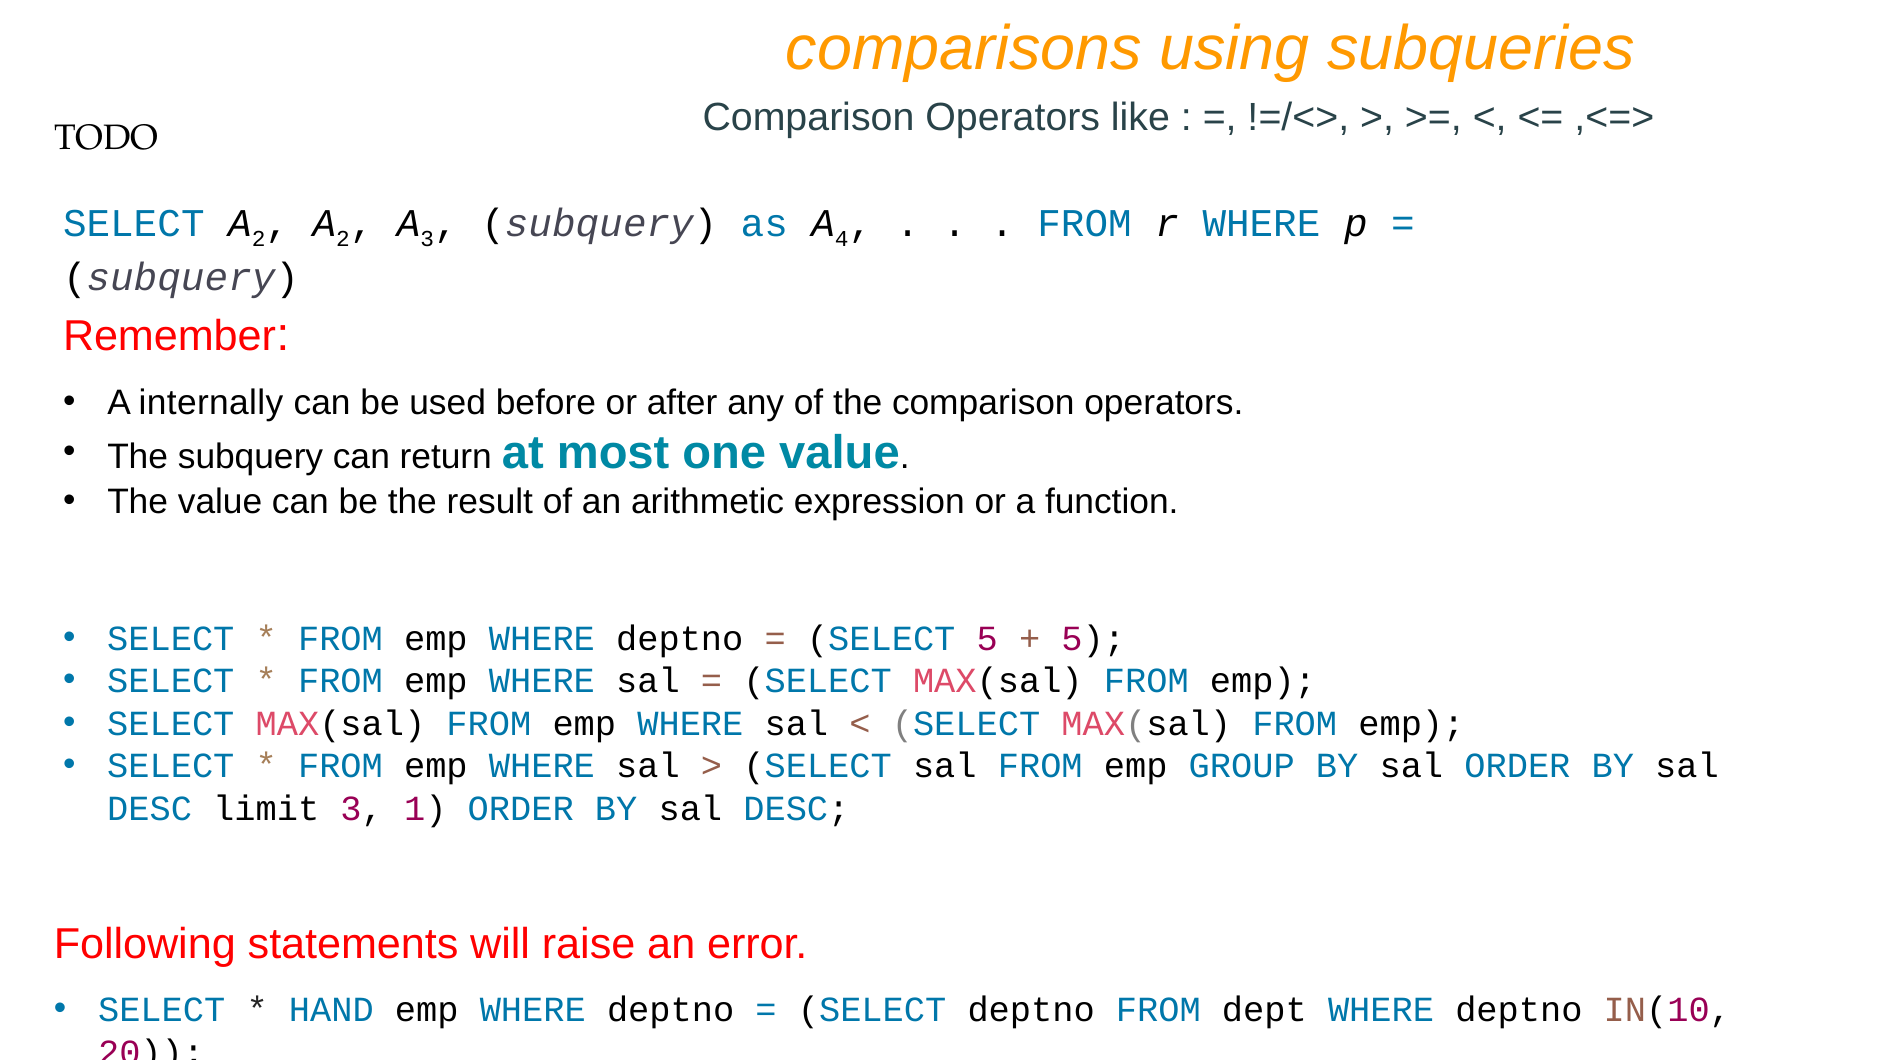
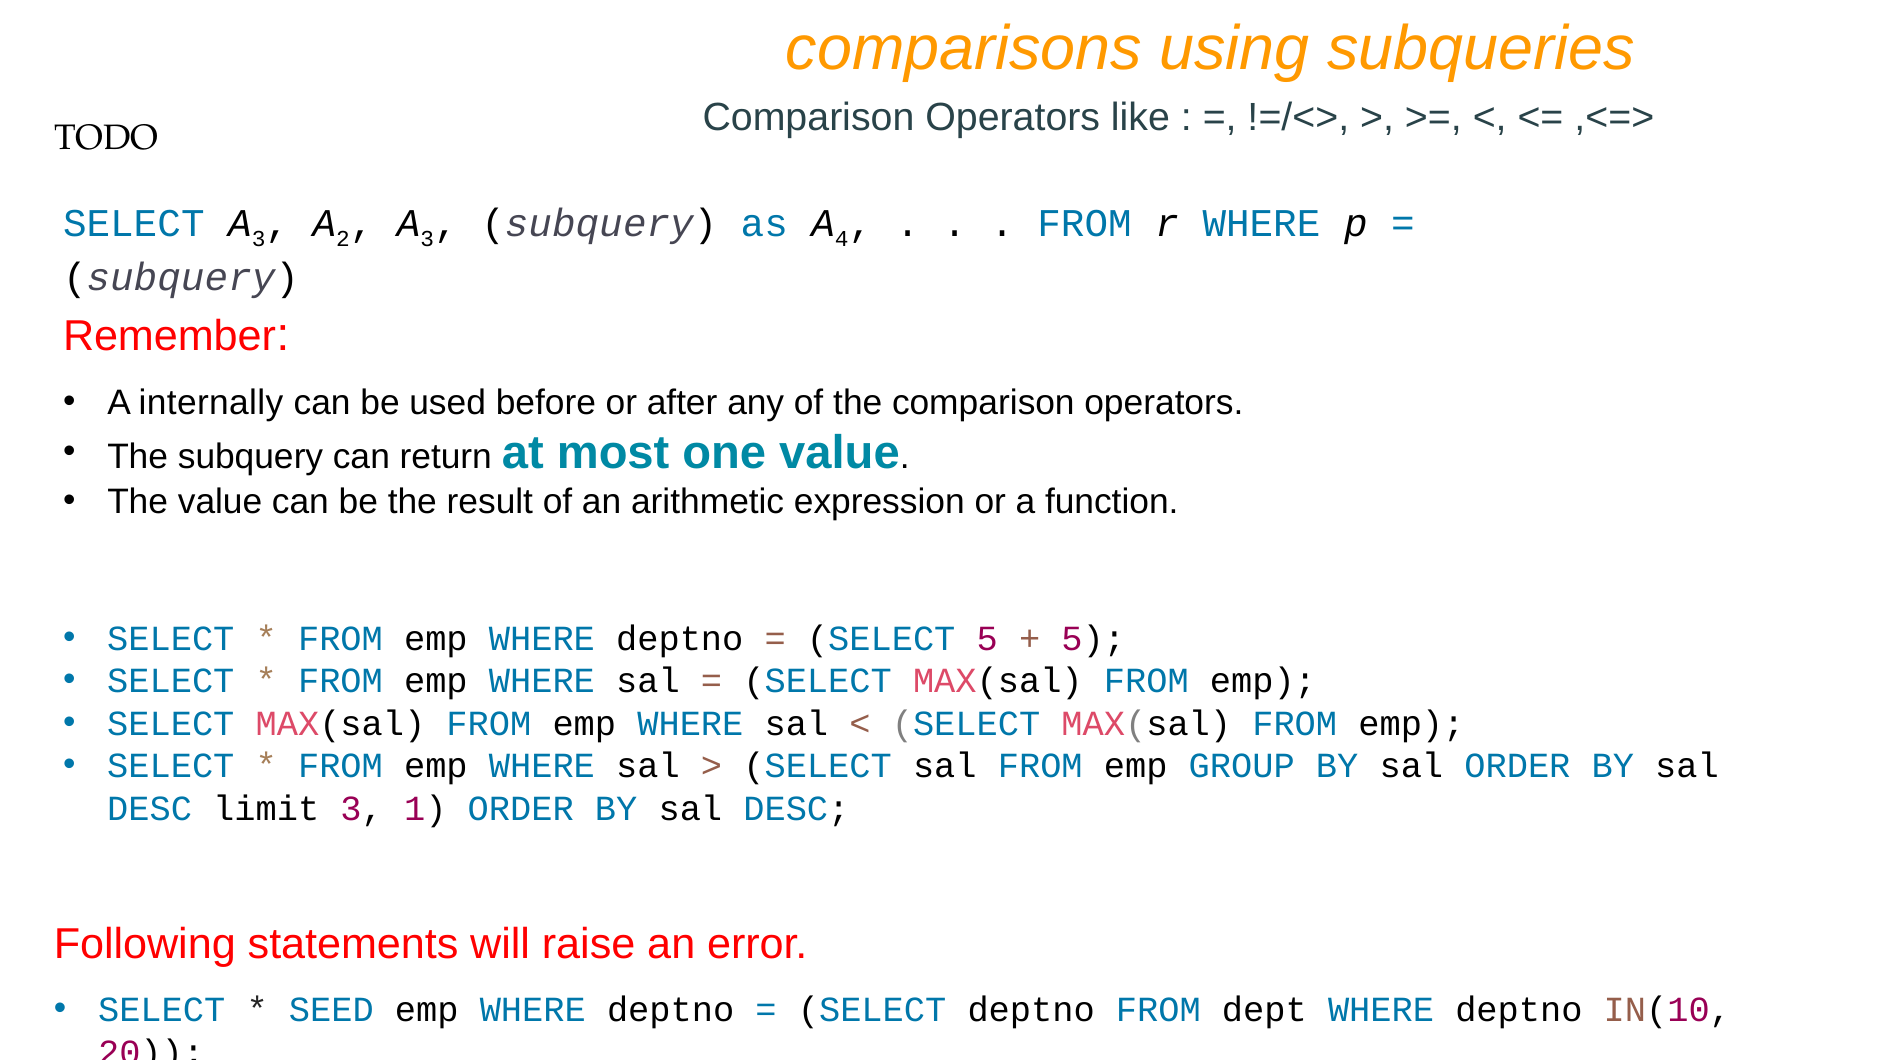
SELECT A 2: 2 -> 3 (259, 239)
HAND: HAND -> SEED (331, 1010)
